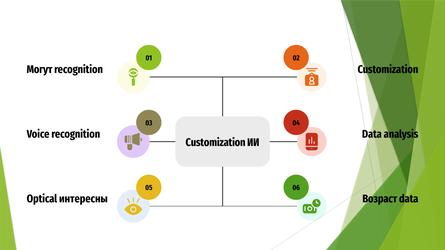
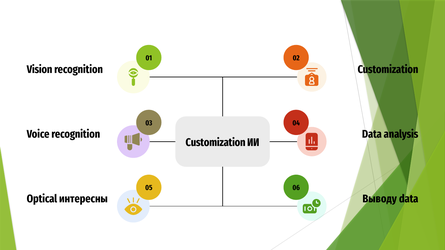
Могут: Могут -> Vision (39, 70)
Возраст: Возраст -> Выводу (380, 199)
